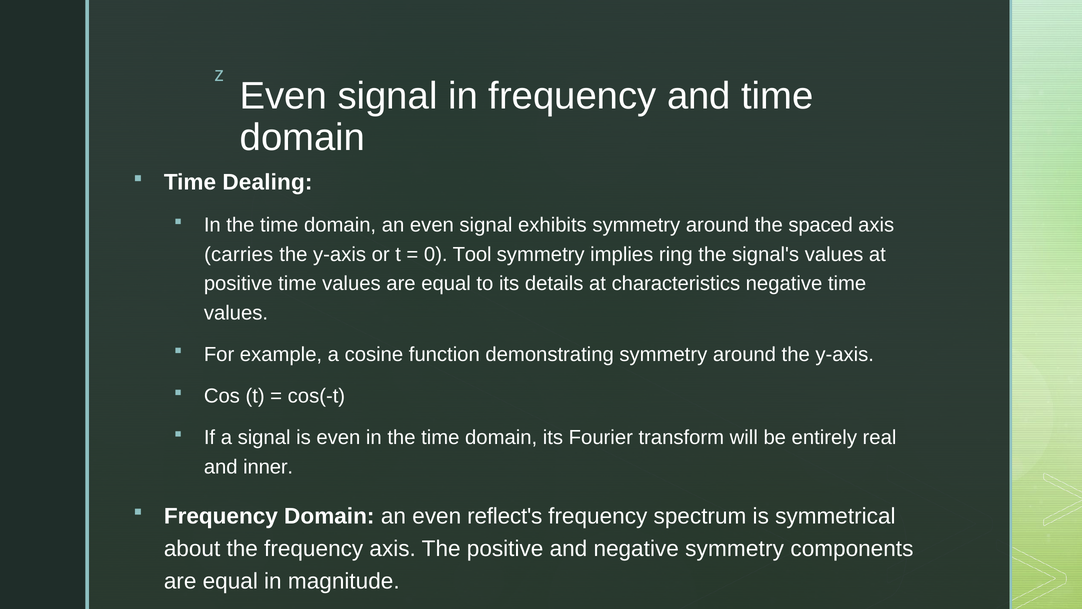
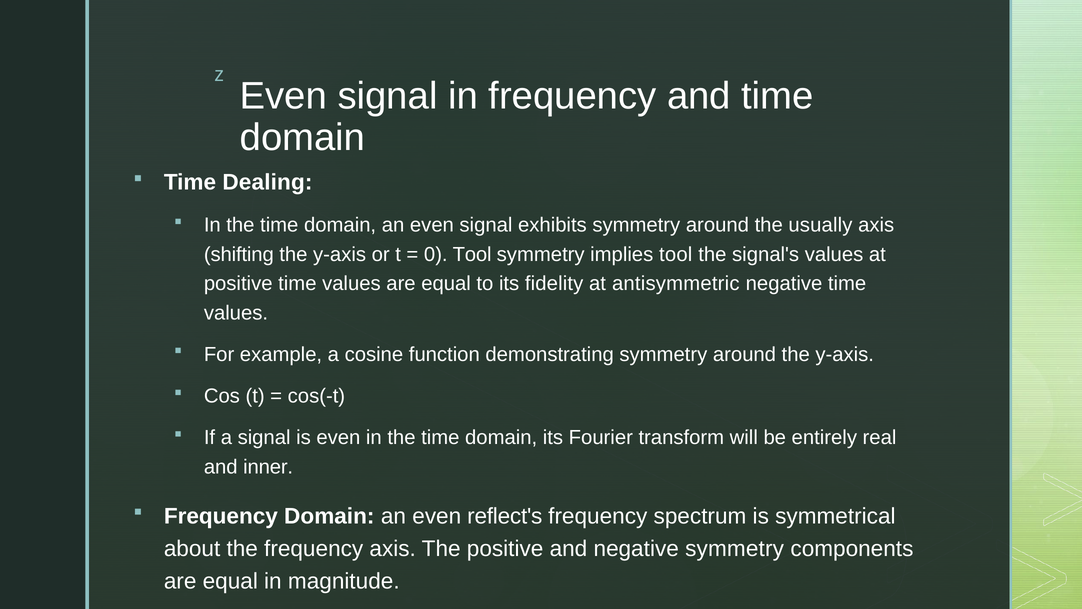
spaced: spaced -> usually (820, 225)
carries: carries -> shifting (239, 254)
implies ring: ring -> tool (676, 254)
details: details -> fidelity (554, 283)
characteristics: characteristics -> antisymmetric (676, 283)
